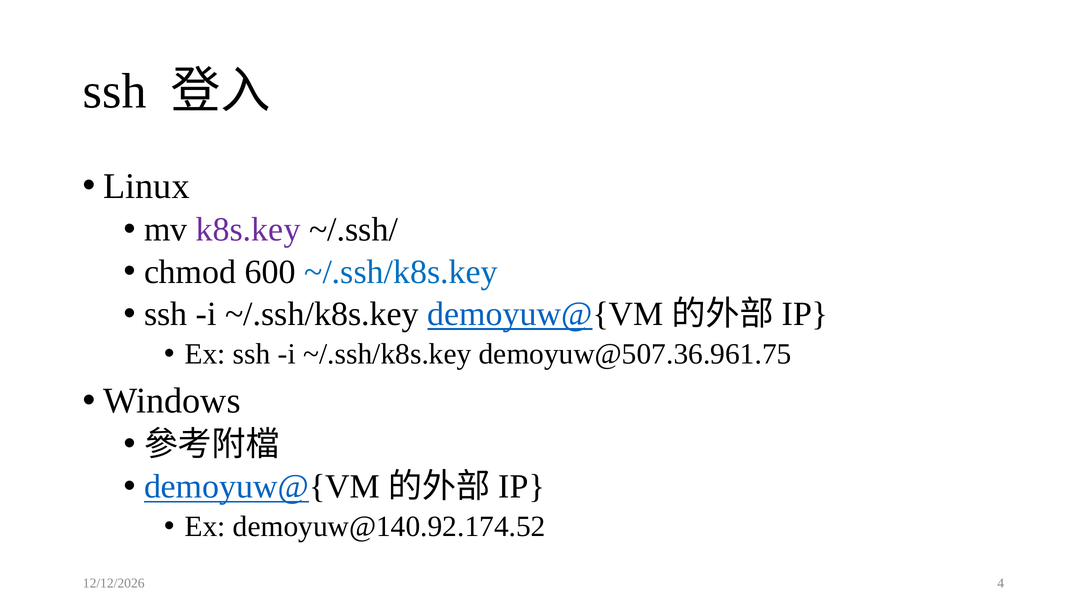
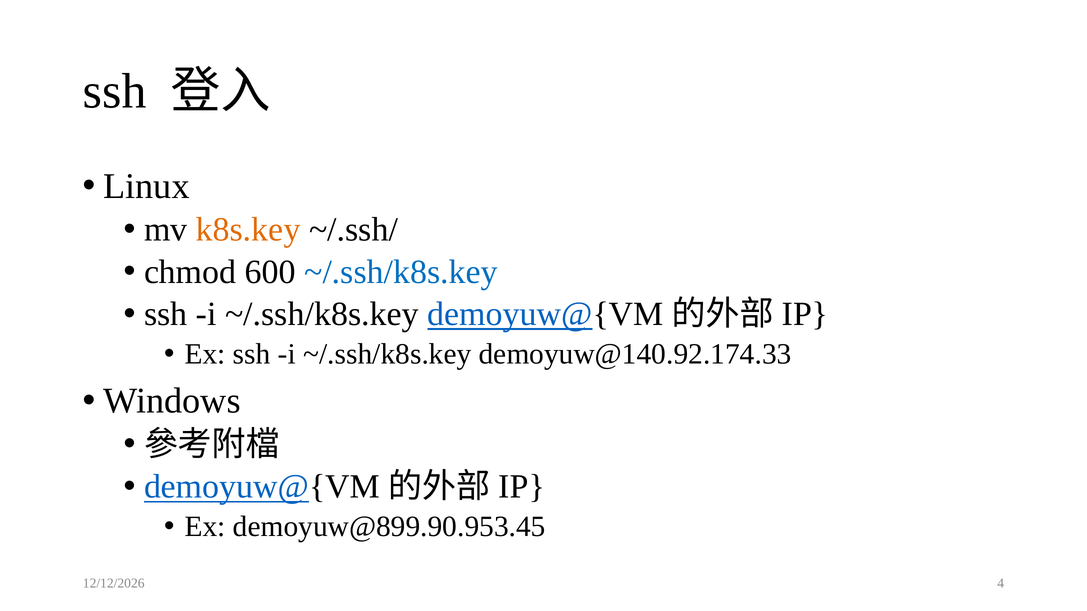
k8s.key colour: purple -> orange (248, 230)
demoyuw@507.36.961.75: demoyuw@507.36.961.75 -> demoyuw@140.92.174.33 (635, 354)
demoyuw@140.92.174.52: demoyuw@140.92.174.52 -> demoyuw@899.90.953.45 (389, 527)
